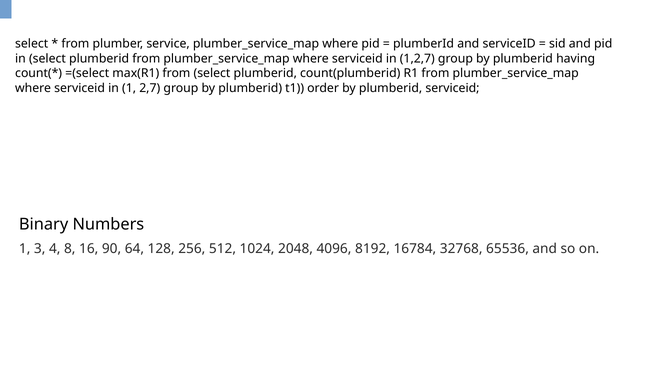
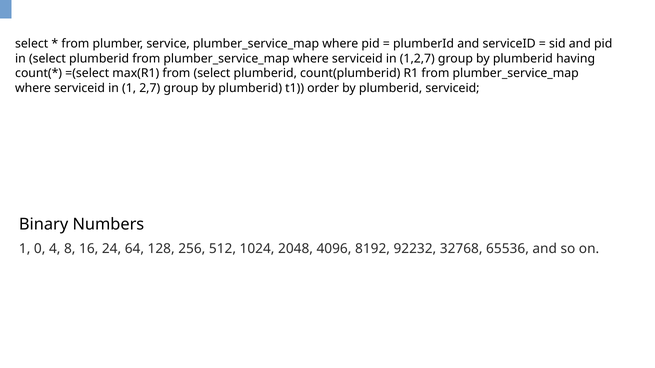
3: 3 -> 0 (40, 249)
90: 90 -> 24 (112, 249)
16784: 16784 -> 92232 (415, 249)
